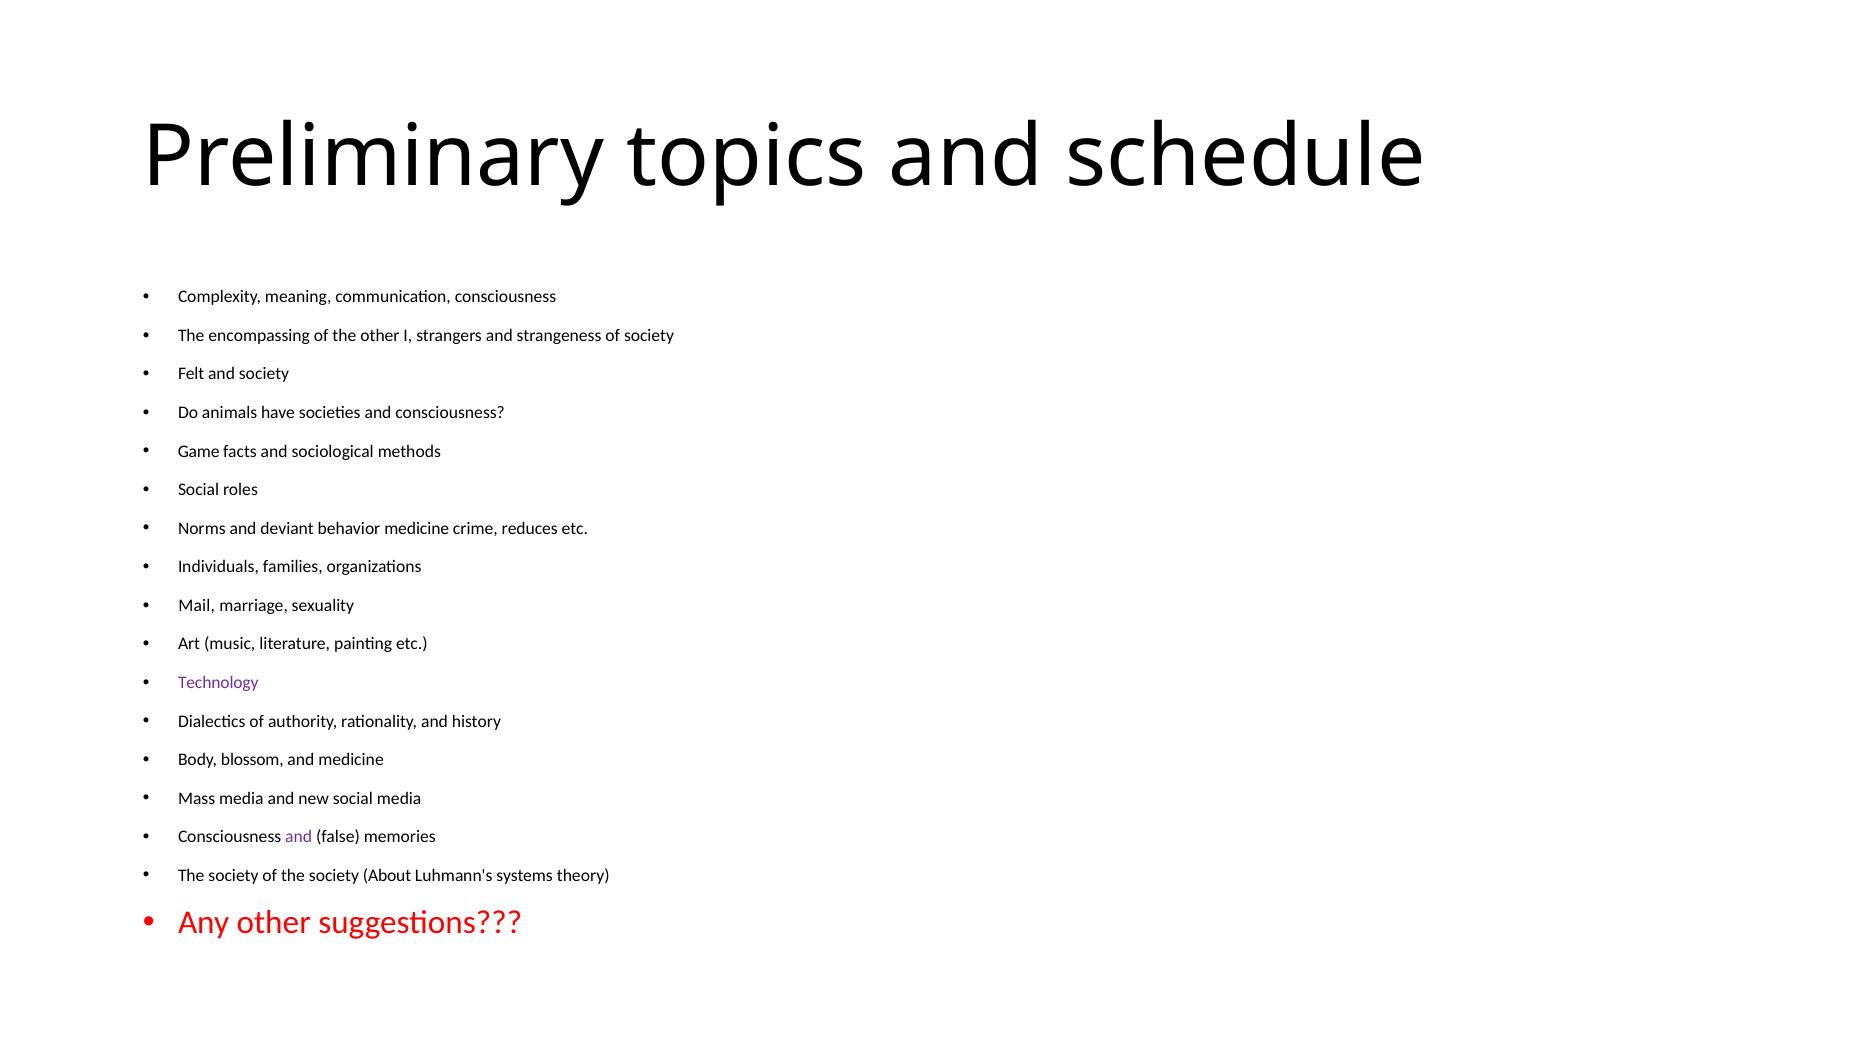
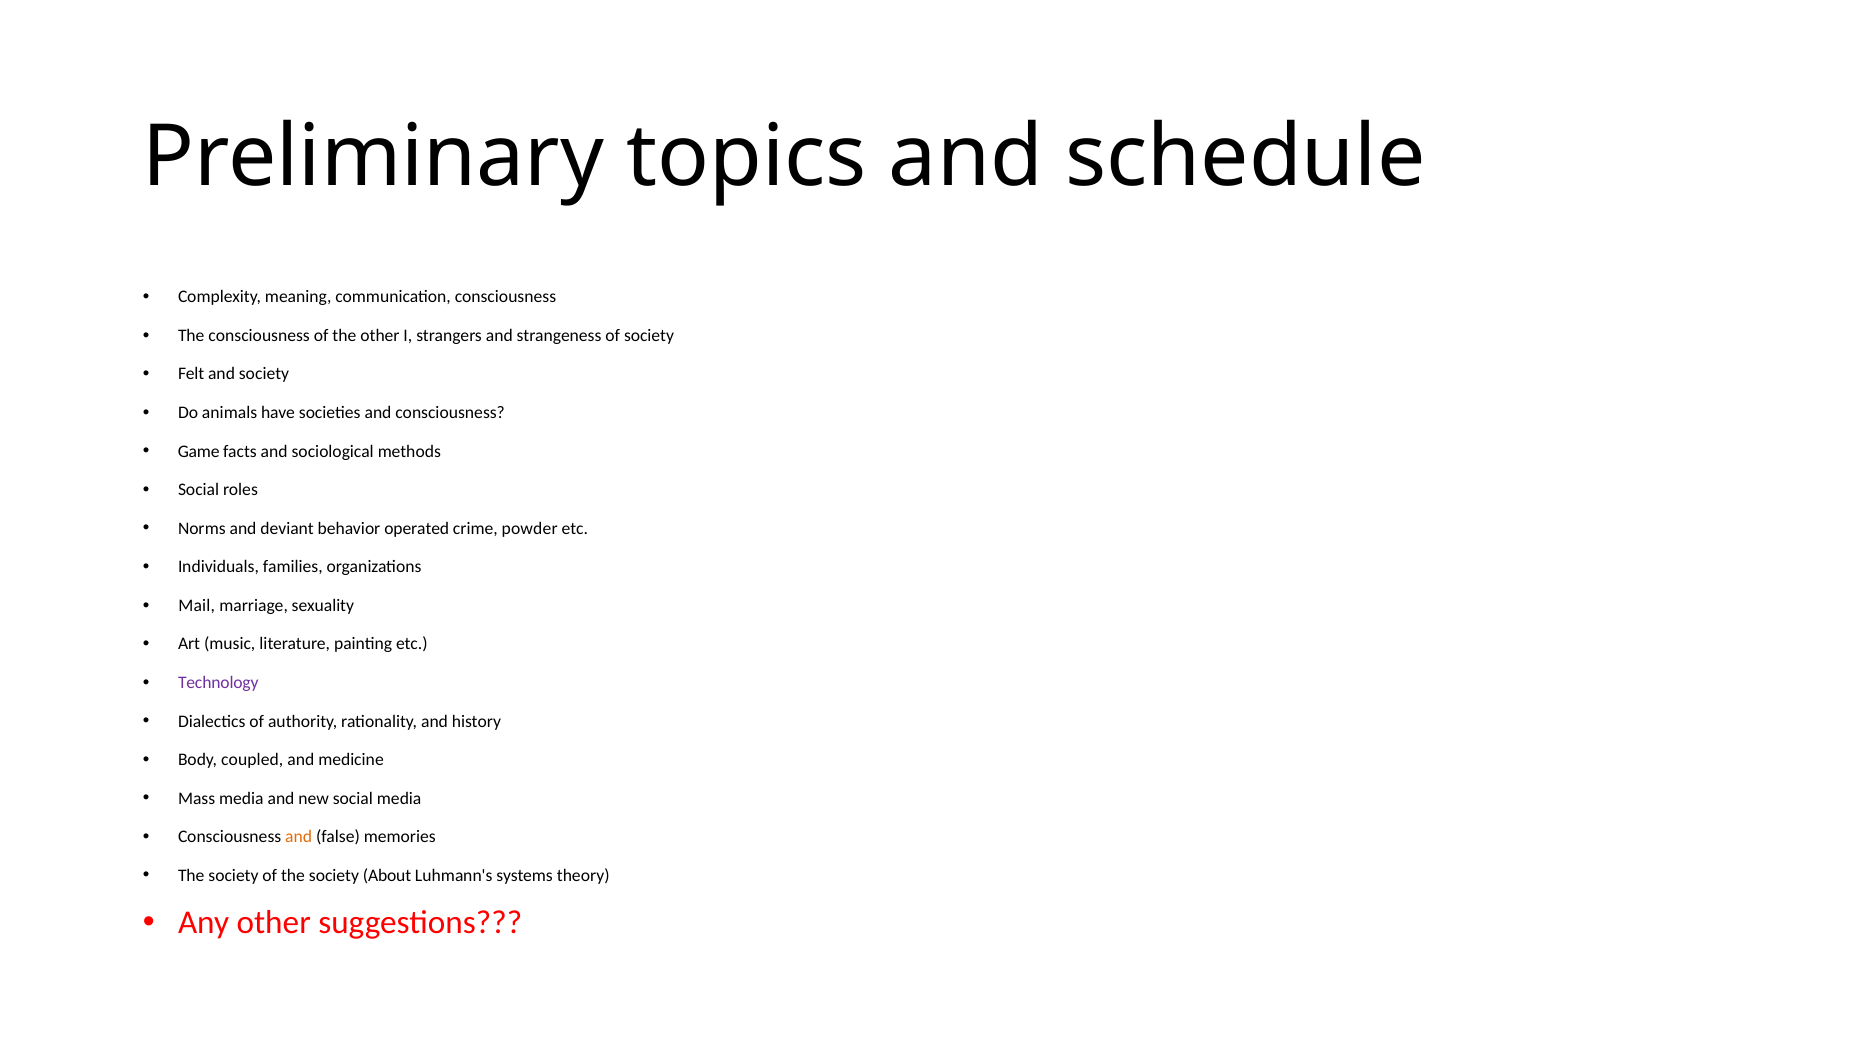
The encompassing: encompassing -> consciousness (259, 336)
behavior medicine: medicine -> operated (417, 528)
reduces: reduces -> powder (530, 528)
blossom: blossom -> coupled (252, 760)
and colour: purple -> orange (299, 837)
